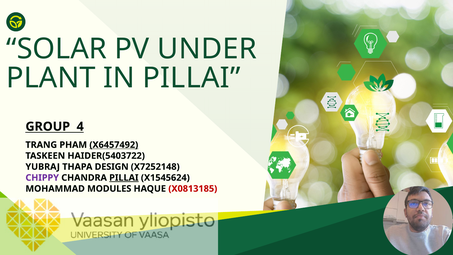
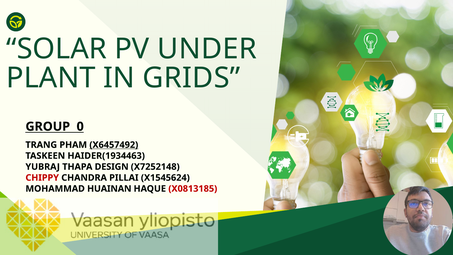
IN PILLAI: PILLAI -> GRIDS (191, 78)
4: 4 -> 0 (80, 126)
HAIDER(5403722: HAIDER(5403722 -> HAIDER(1934463 (106, 156)
CHIPPY colour: purple -> red (42, 178)
PILLAI underline: present -> none (124, 178)
MODULES: MODULES -> HUAINAN (109, 189)
